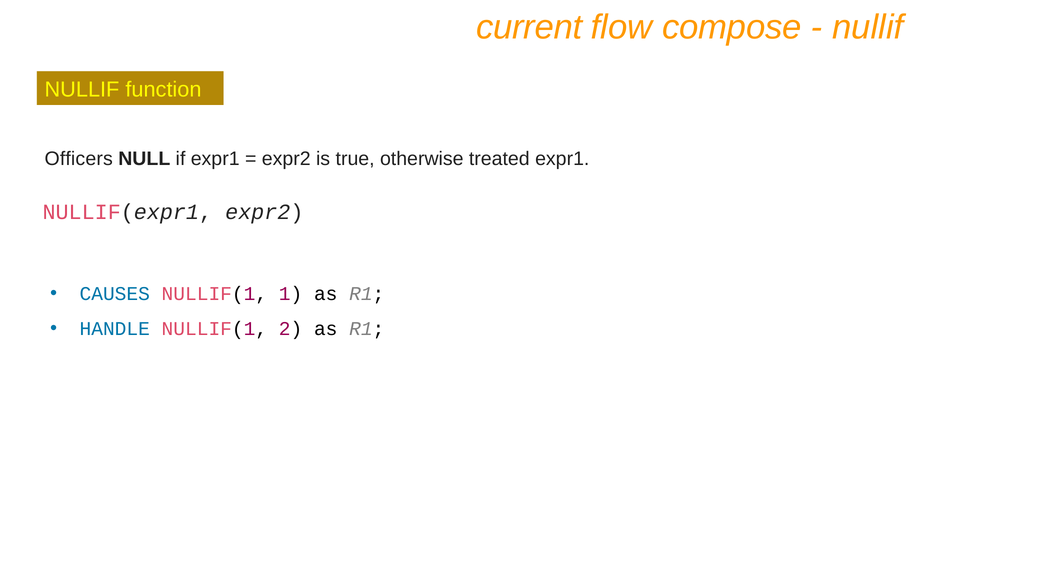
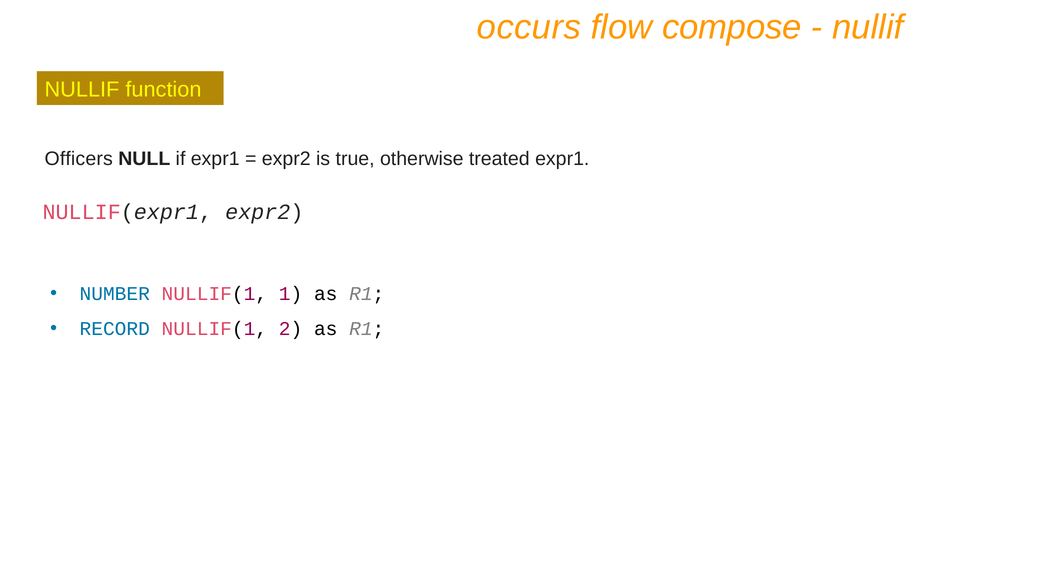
current: current -> occurs (529, 27)
CAUSES: CAUSES -> NUMBER (115, 294)
HANDLE: HANDLE -> RECORD (115, 329)
